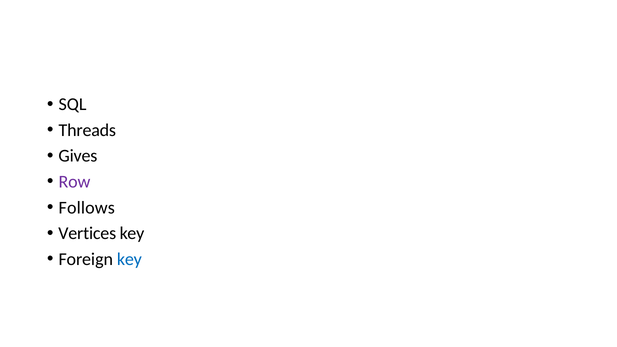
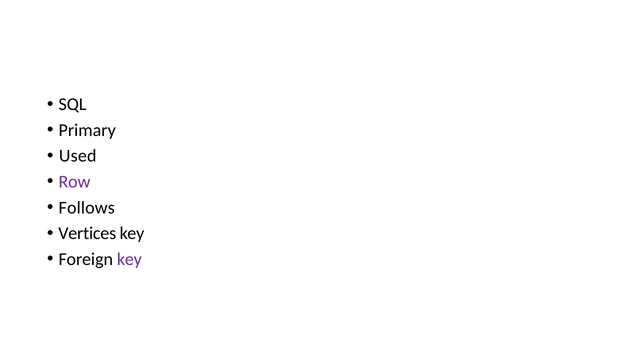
Threads: Threads -> Primary (87, 130)
Gives: Gives -> Used (78, 156)
key colour: blue -> purple (129, 259)
